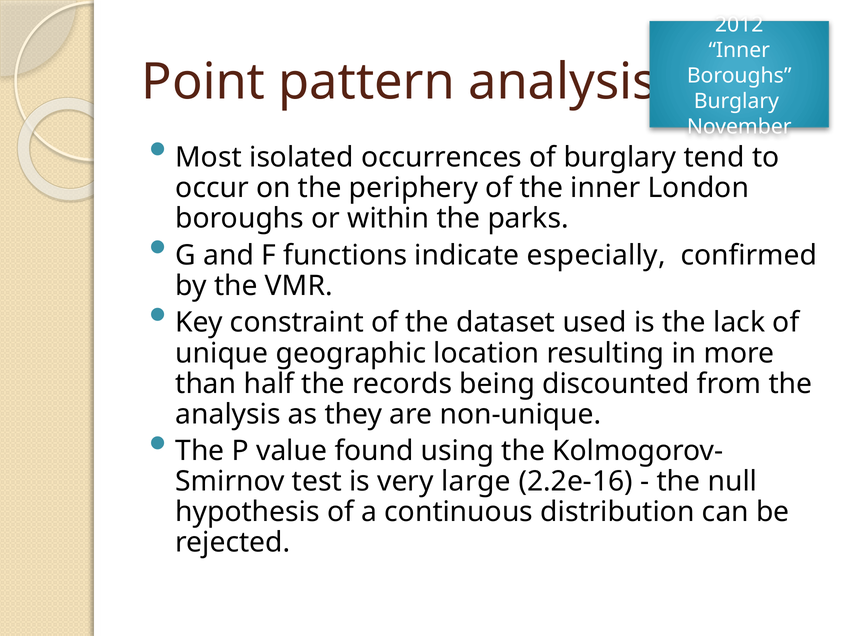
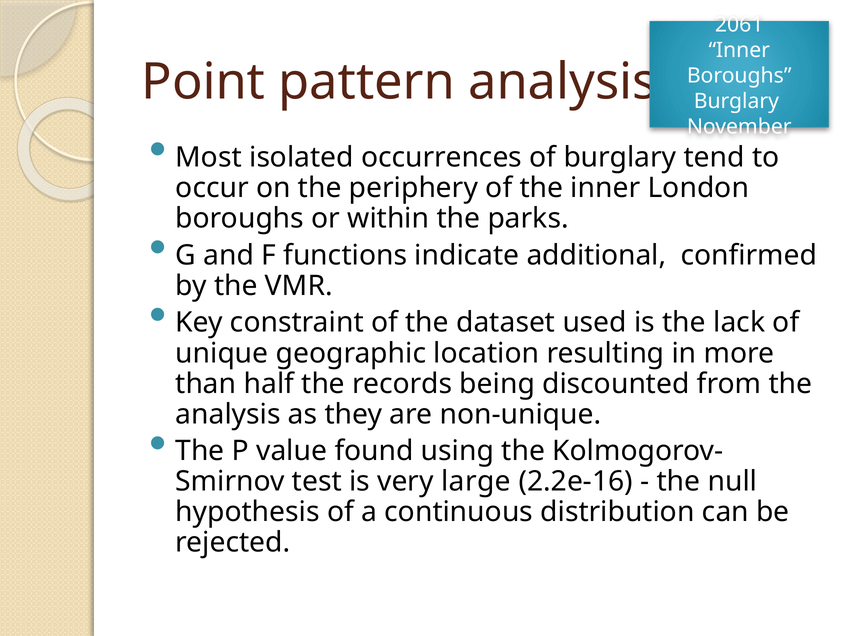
2012: 2012 -> 2061 (739, 25)
especially: especially -> additional (596, 255)
